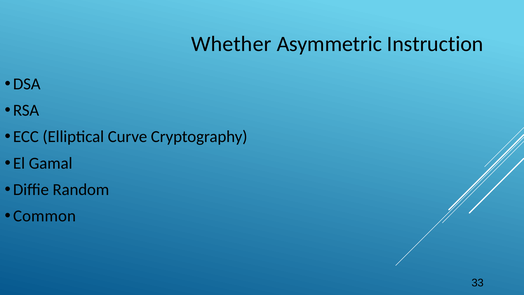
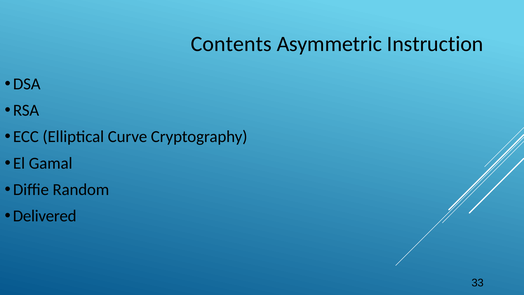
Whether: Whether -> Contents (231, 44)
Common: Common -> Delivered (45, 216)
